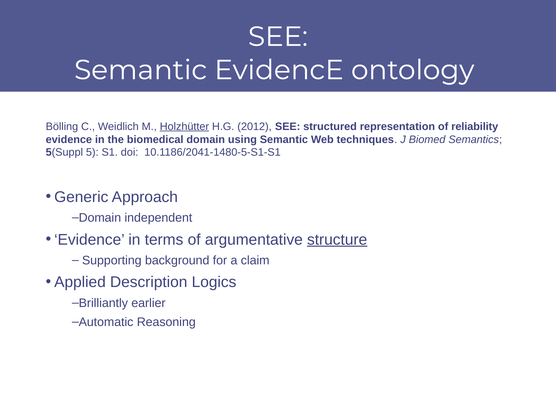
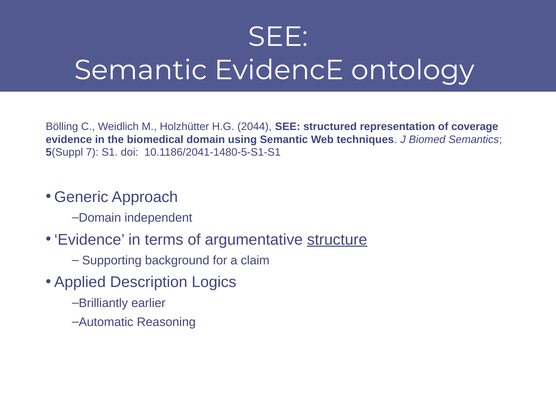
Holzhütter underline: present -> none (184, 126)
2012: 2012 -> 2044 (255, 126)
reliability: reliability -> coverage (475, 126)
5: 5 -> 7 (92, 152)
